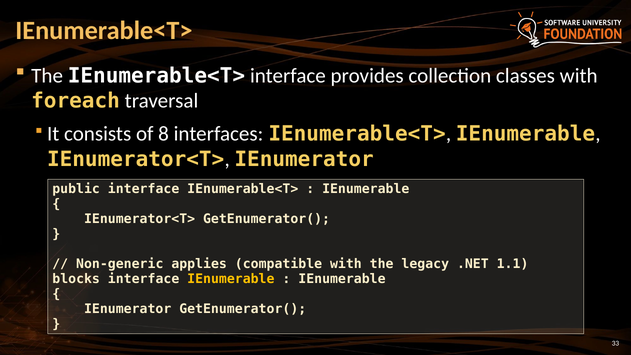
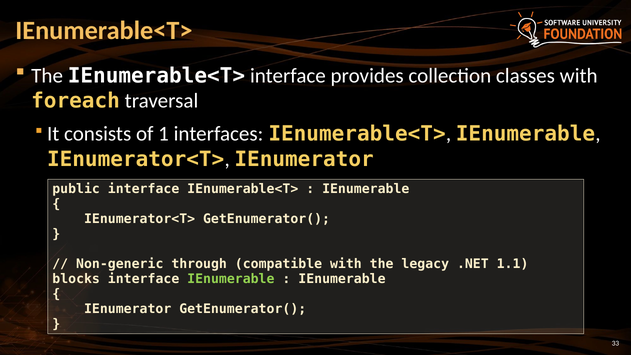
8: 8 -> 1 (164, 134)
applies: applies -> through (199, 264)
IEnumerable colour: yellow -> light green (231, 279)
